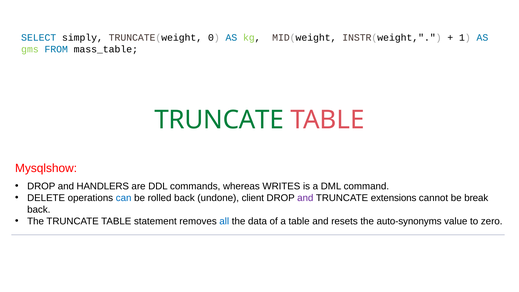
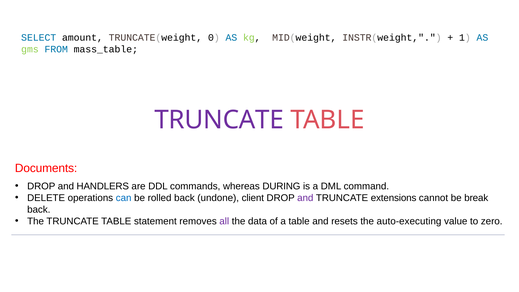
simply: simply -> amount (82, 38)
TRUNCATE colour: green -> purple (219, 120)
Mysqlshow: Mysqlshow -> Documents (46, 168)
WRITES: WRITES -> DURING (281, 186)
all colour: blue -> purple (224, 221)
auto-synonyms: auto-synonyms -> auto-executing (409, 221)
